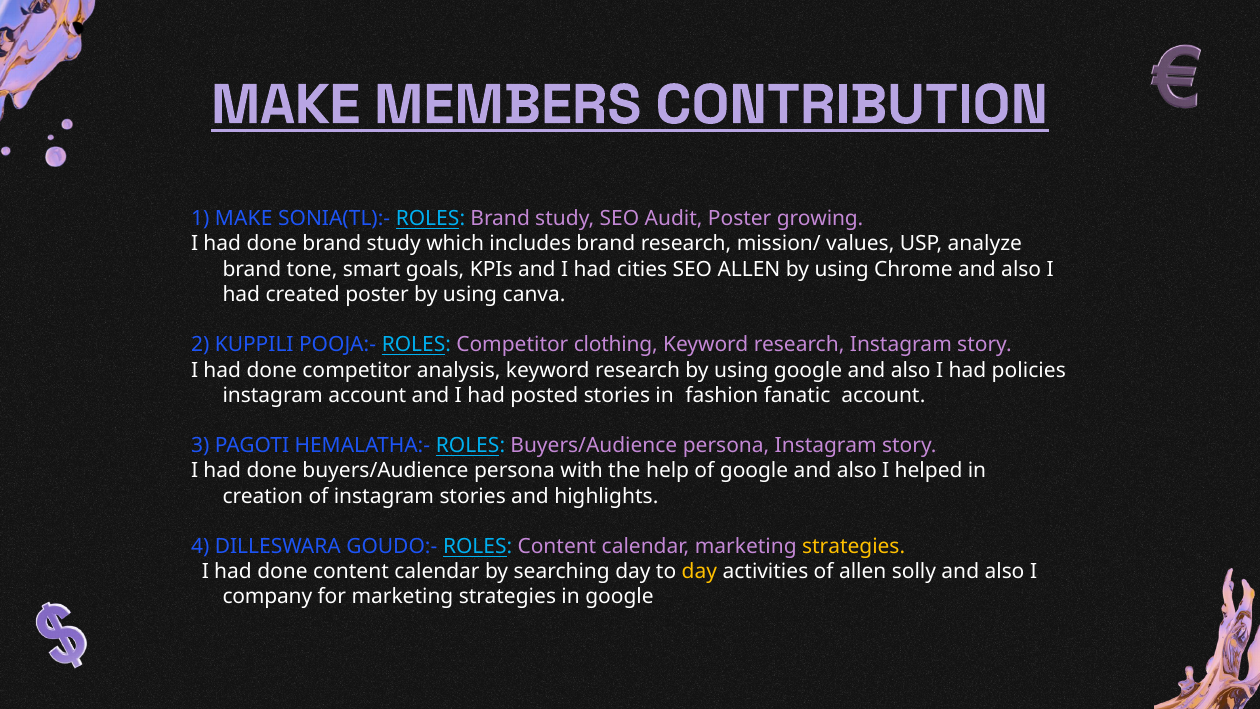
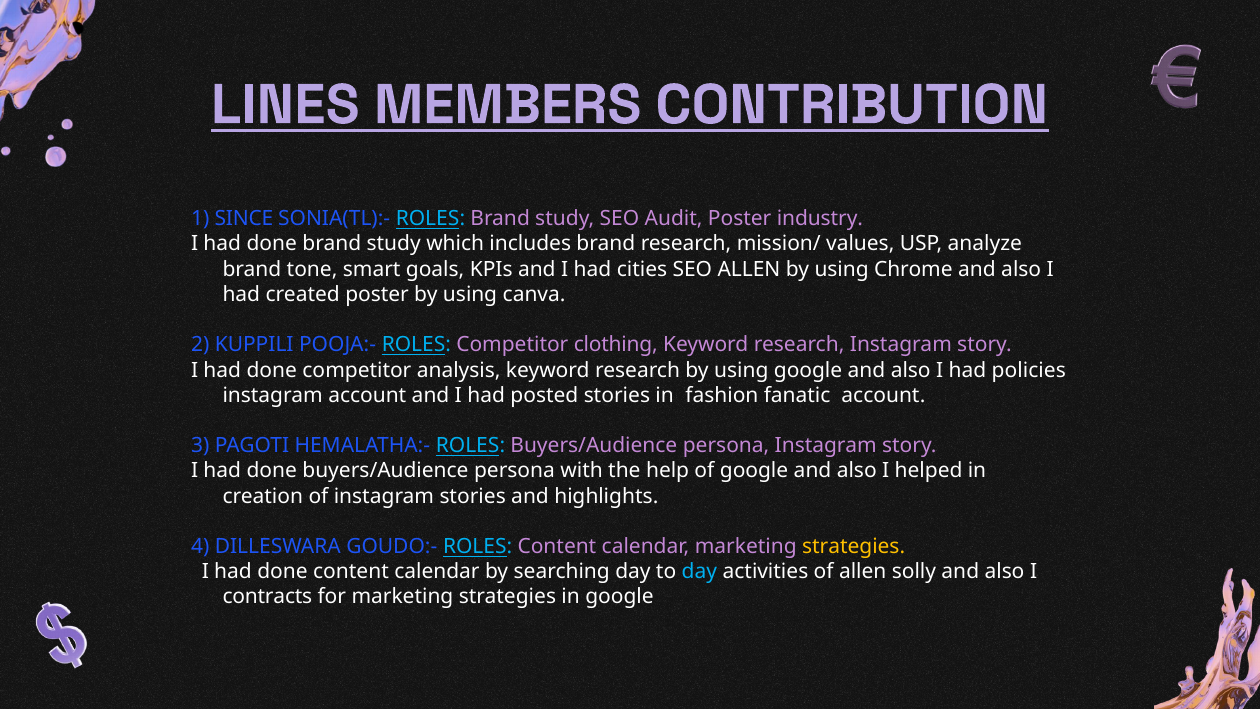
MAKE: MAKE -> LINES (285, 105)
1 MAKE: MAKE -> SINCE (244, 219)
growing: growing -> industry (820, 219)
day colour: yellow -> light blue (699, 572)
company: company -> contracts (267, 597)
